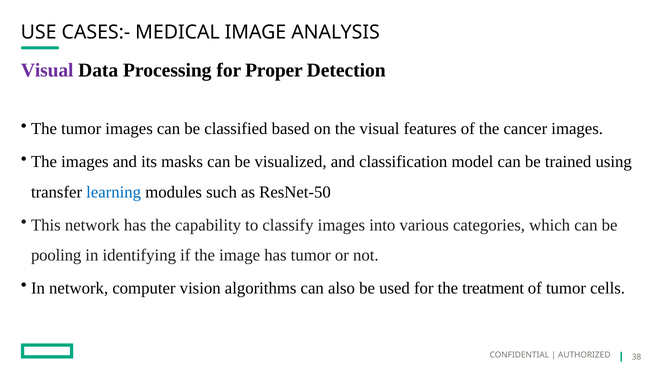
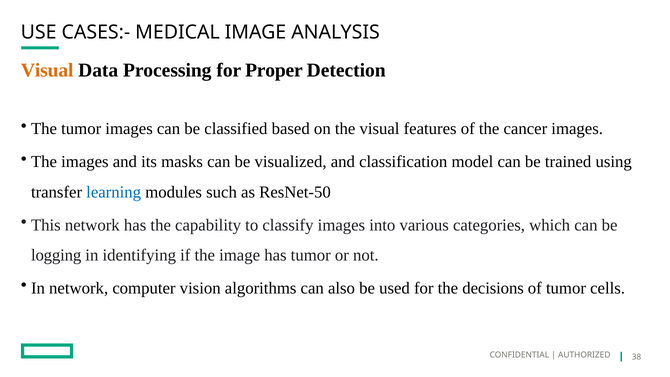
Visual colour: purple -> orange (47, 70)
pooling: pooling -> logging (56, 255)
treatment: treatment -> decisions (493, 288)
